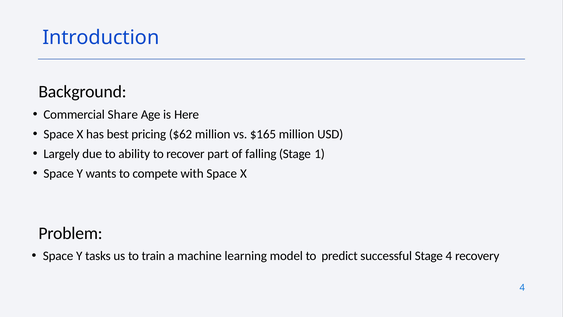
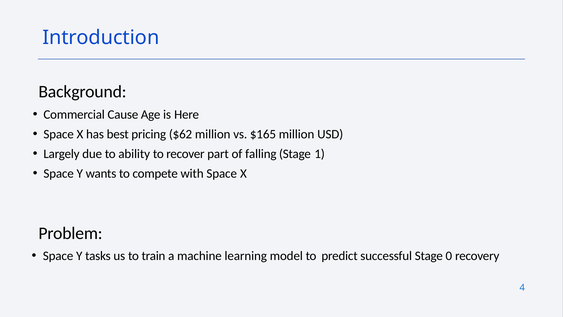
Share: Share -> Cause (123, 115)
Stage 4: 4 -> 0 (449, 256)
